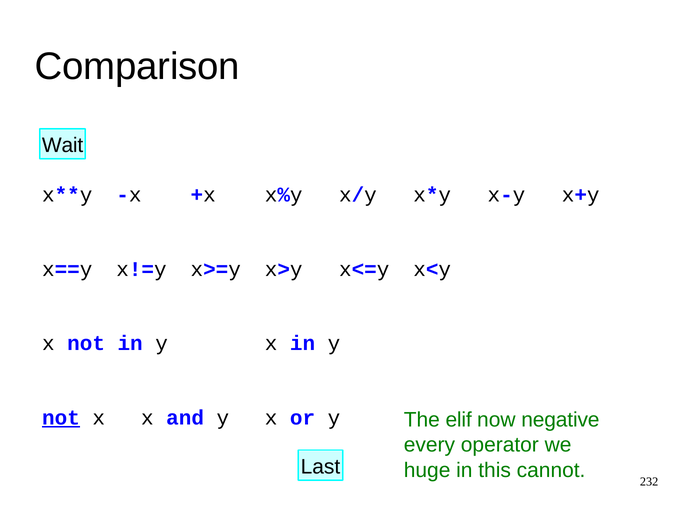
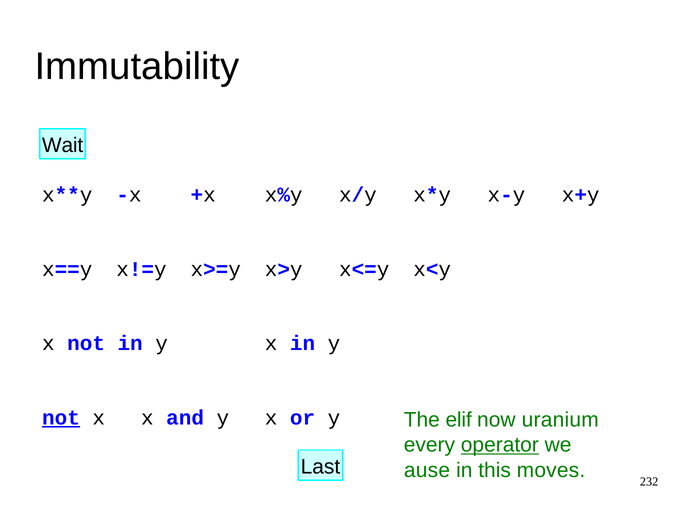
Comparison: Comparison -> Immutability (137, 67)
negative: negative -> uranium (560, 420)
operator underline: none -> present (500, 445)
huge: huge -> ause (427, 470)
cannot: cannot -> moves (551, 470)
